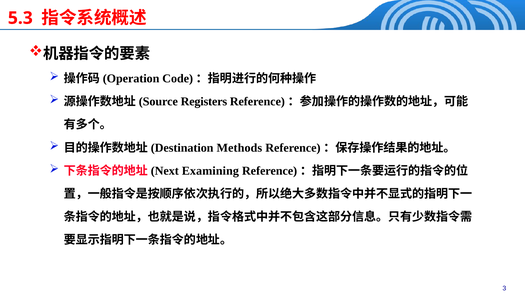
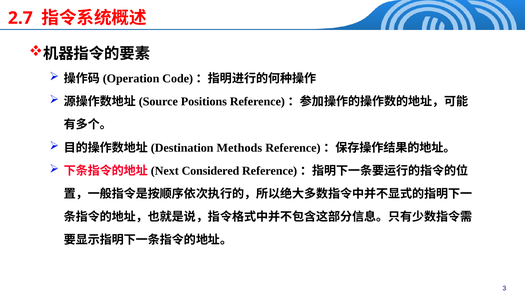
5.3: 5.3 -> 2.7 (20, 18)
Registers: Registers -> Positions (204, 102)
Examining: Examining -> Considered (211, 171)
